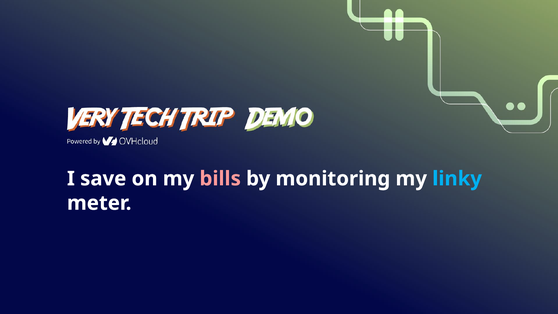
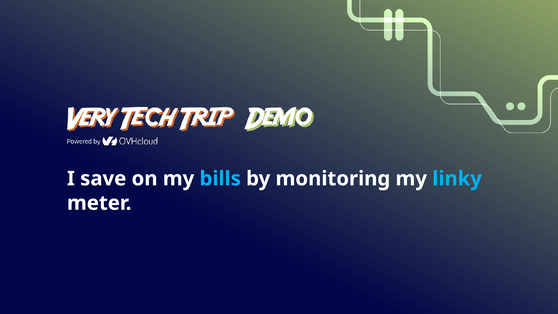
bills colour: pink -> light blue (220, 179)
